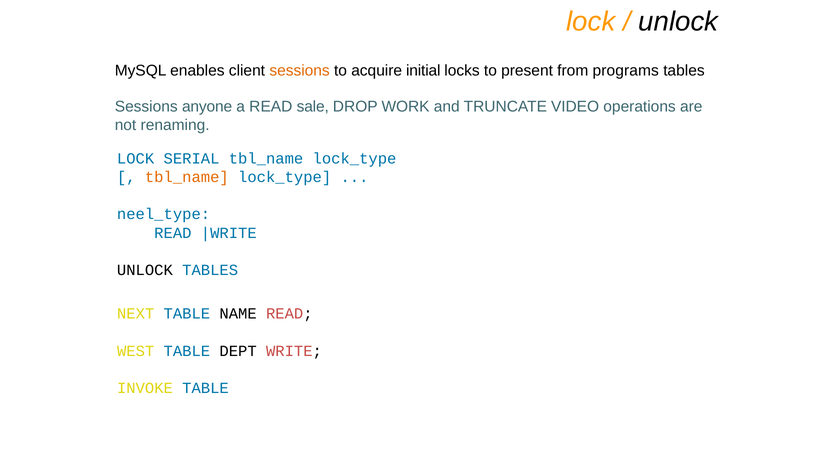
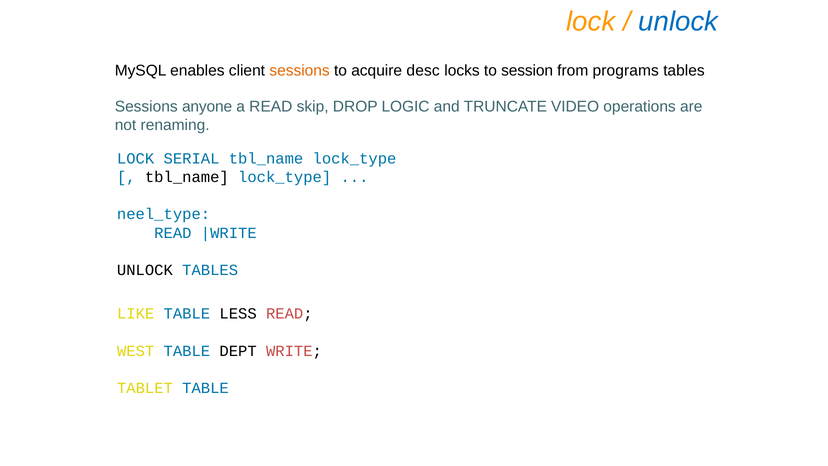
unlock colour: black -> blue (678, 22)
initial: initial -> desc (423, 70)
present: present -> session (527, 70)
sale: sale -> skip (313, 107)
WORK: WORK -> LOGIC (406, 107)
tbl_name colour: orange -> black (187, 177)
NEXT: NEXT -> LIKE (136, 314)
NAME: NAME -> LESS (238, 314)
INVOKE: INVOKE -> TABLET (145, 388)
